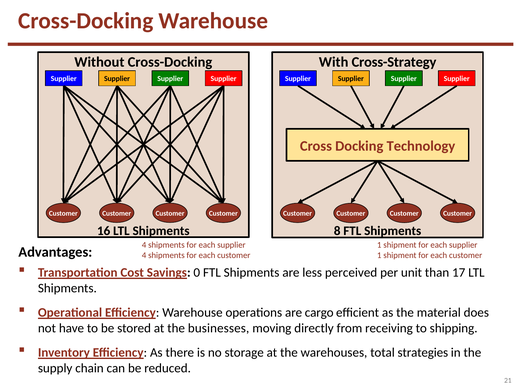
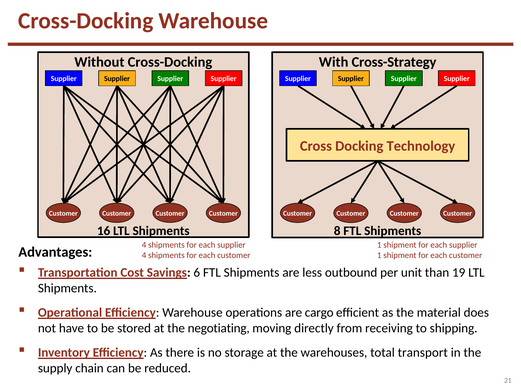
0: 0 -> 6 (197, 272)
perceived: perceived -> outbound (351, 272)
17: 17 -> 19 (459, 272)
businesses: businesses -> negotiating (219, 328)
strategies: strategies -> transport (423, 352)
